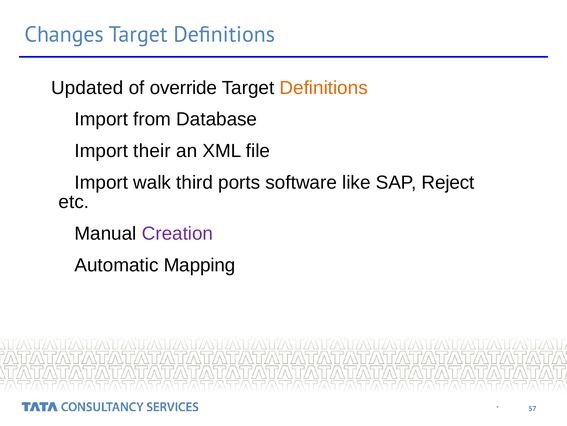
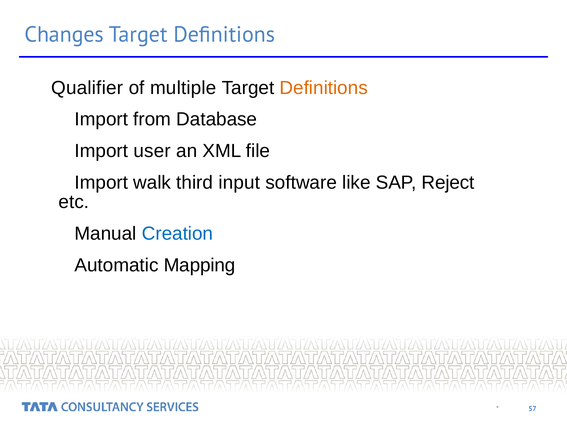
Updated: Updated -> Qualifier (87, 88)
override: override -> multiple (183, 88)
their: their -> user (152, 151)
ports: ports -> input (239, 182)
Creation colour: purple -> blue (177, 233)
